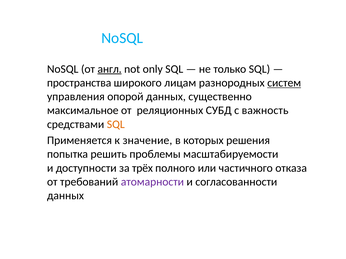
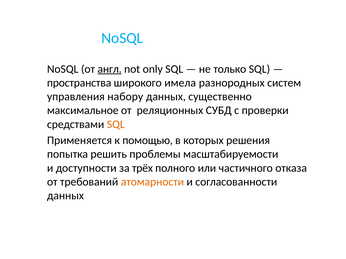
лицам: лицам -> имела (180, 83)
систем underline: present -> none (284, 83)
опорой: опорой -> набору (125, 97)
важность: важность -> проверки (265, 111)
значение: значение -> помощью (148, 141)
атомарности colour: purple -> orange (152, 182)
